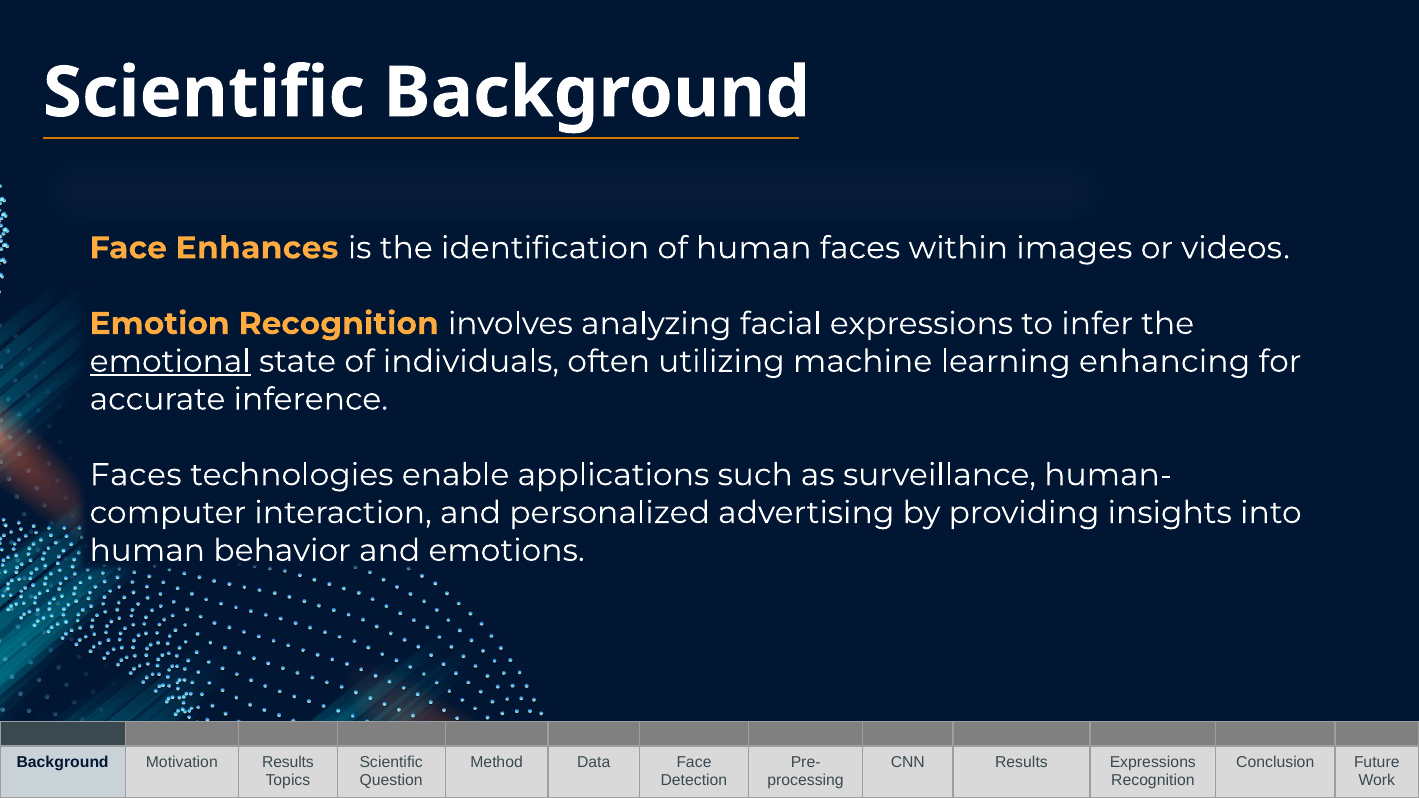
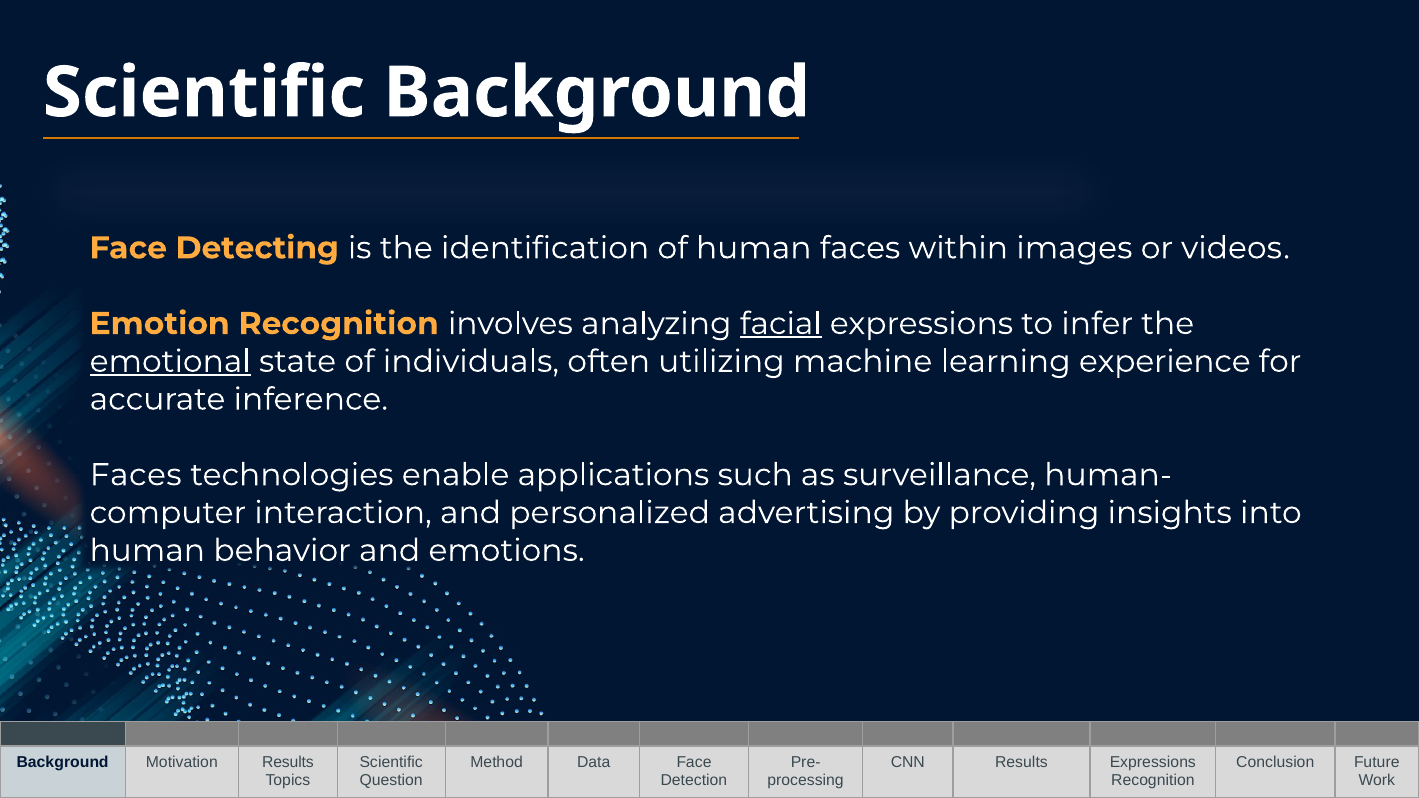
Enhances: Enhances -> Detecting (257, 248)
facial underline: none -> present (781, 324)
enhancing: enhancing -> experience (1165, 362)
